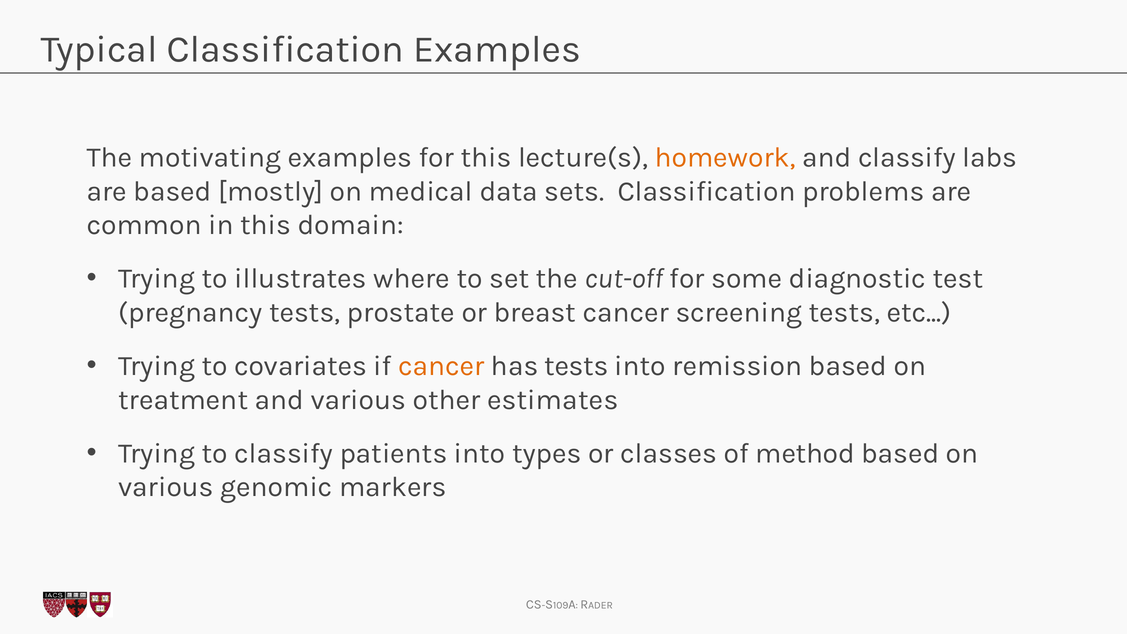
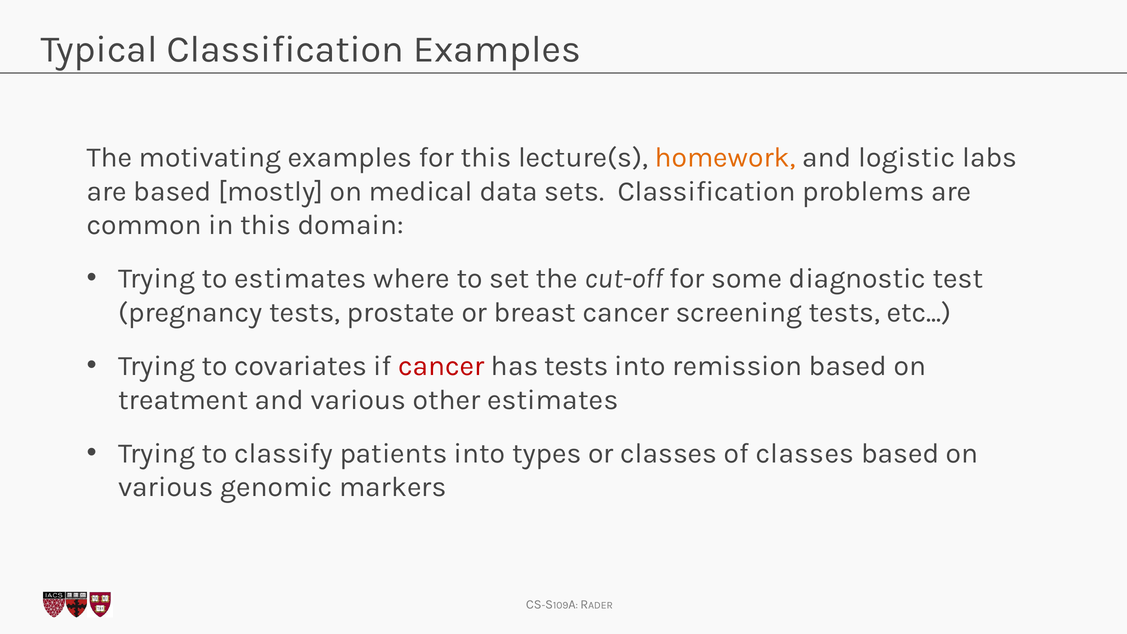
and classify: classify -> logistic (907, 158)
to illustrates: illustrates -> estimates (300, 279)
cancer colour: orange -> red (441, 366)
of method: method -> classes (805, 453)
